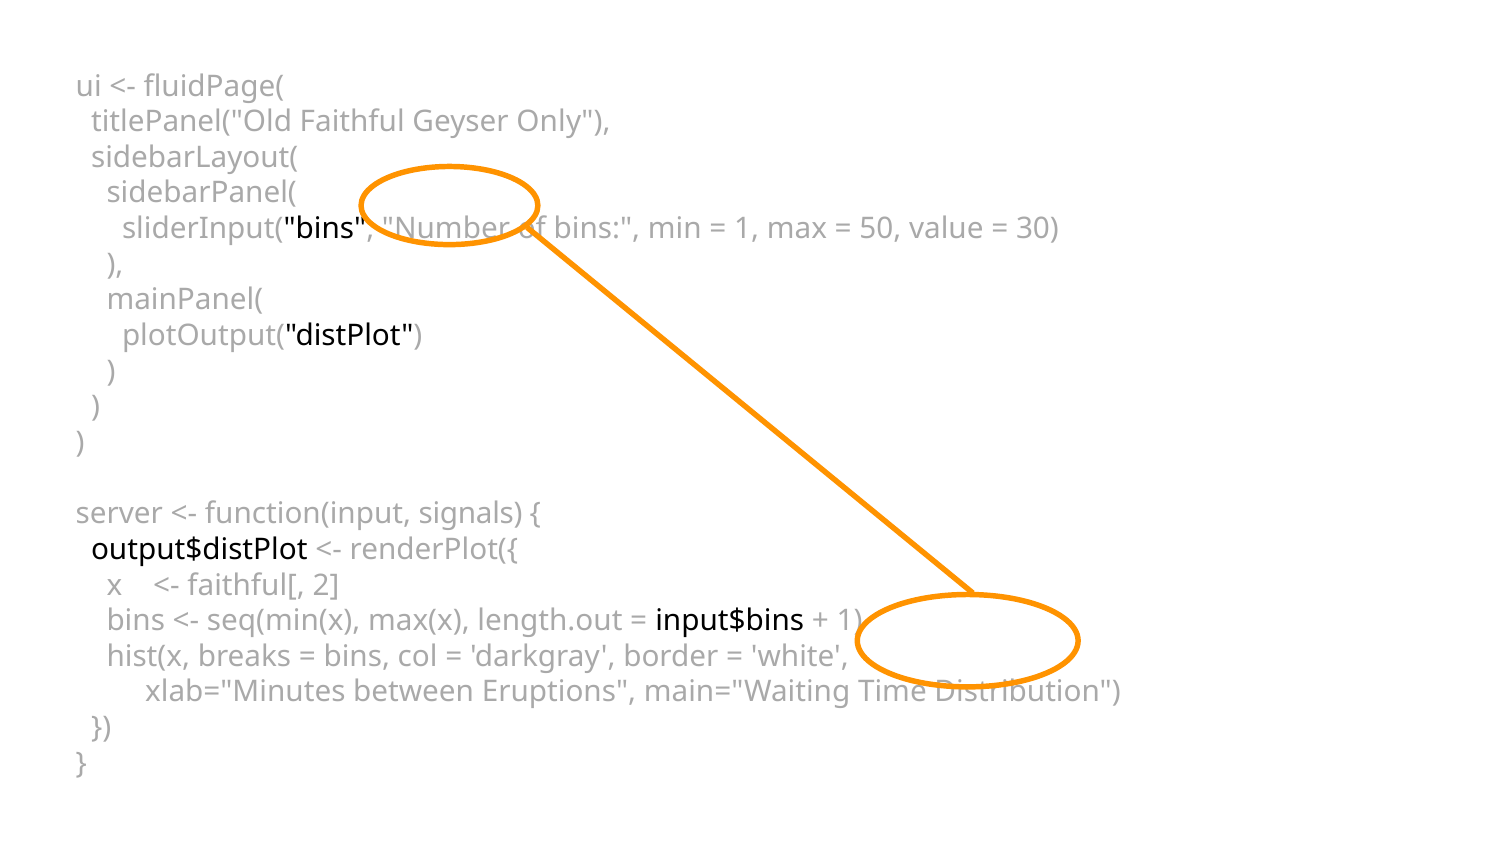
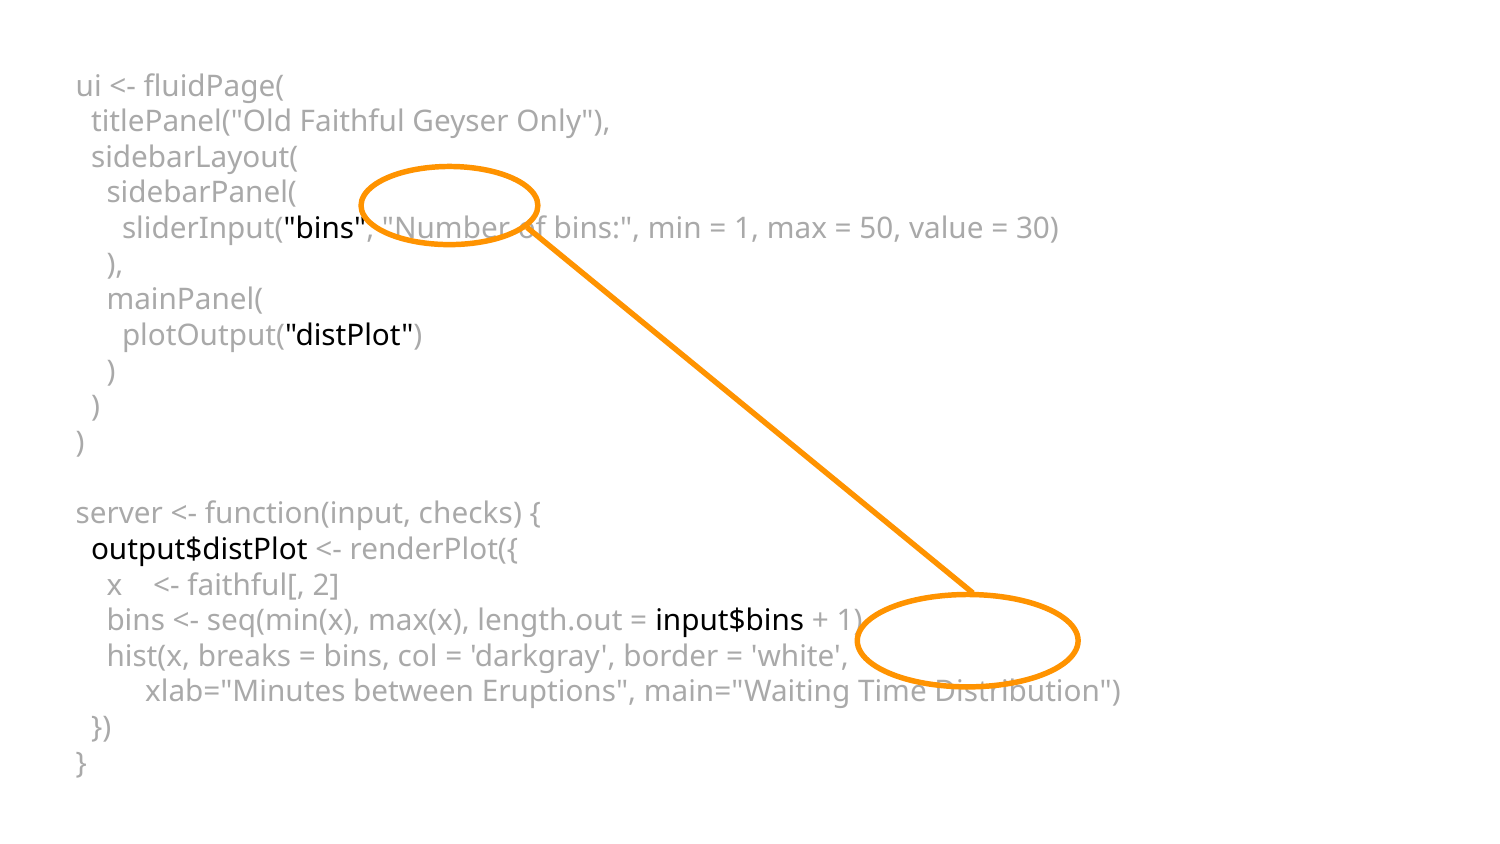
signals: signals -> checks (470, 514)
